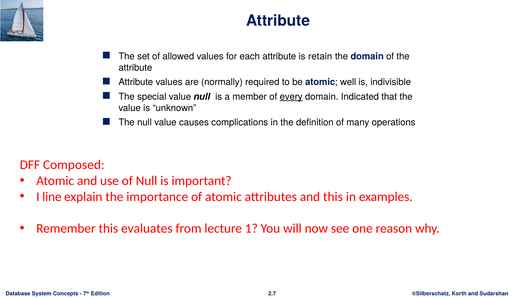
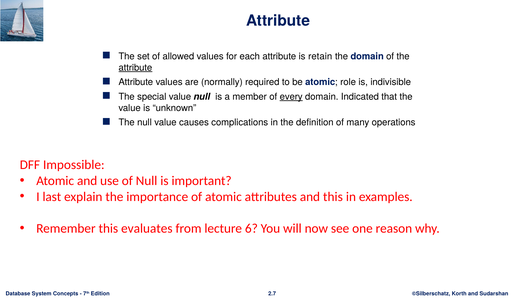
attribute underline: none -> present (135, 68)
well: well -> role (348, 82)
Composed: Composed -> Impossible (74, 165)
line: line -> last (52, 196)
1: 1 -> 6 (251, 228)
